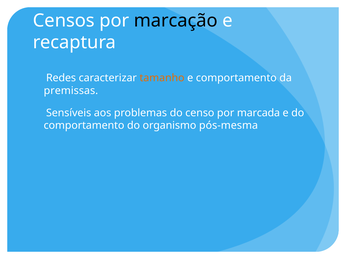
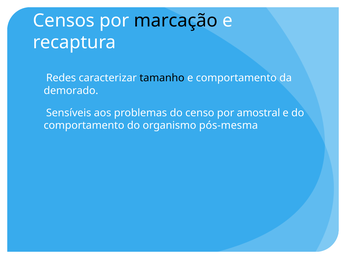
tamanho colour: orange -> black (162, 78)
premissas: premissas -> demorado (71, 91)
marcada: marcada -> amostral (258, 113)
